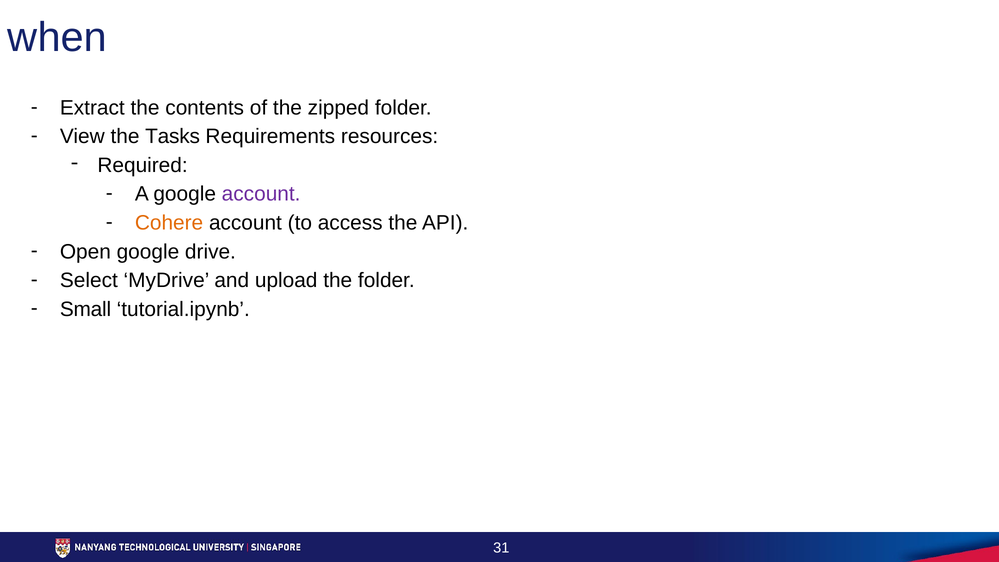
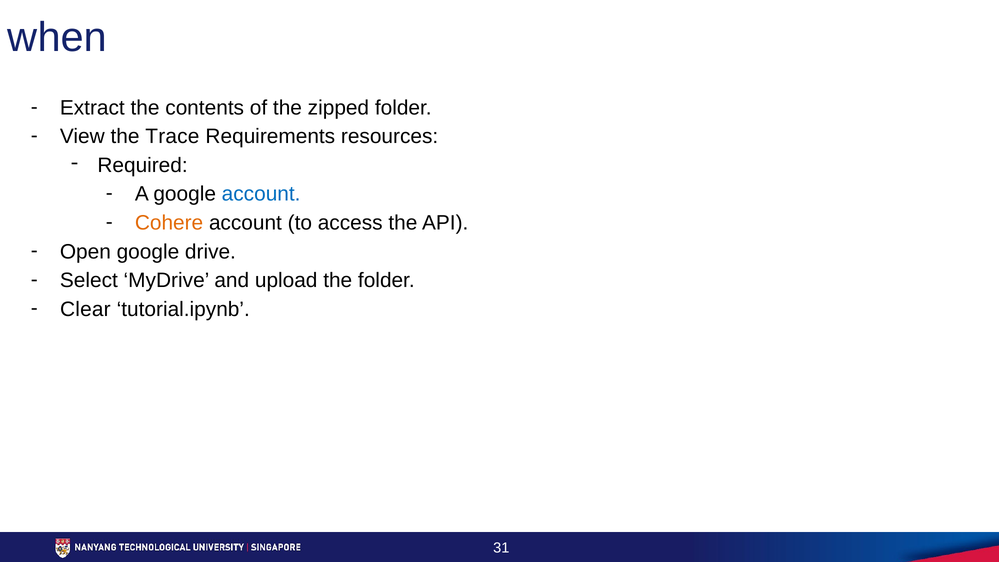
Tasks: Tasks -> Trace (172, 137)
account colour: purple -> blue (261, 194)
Small: Small -> Clear (85, 309)
